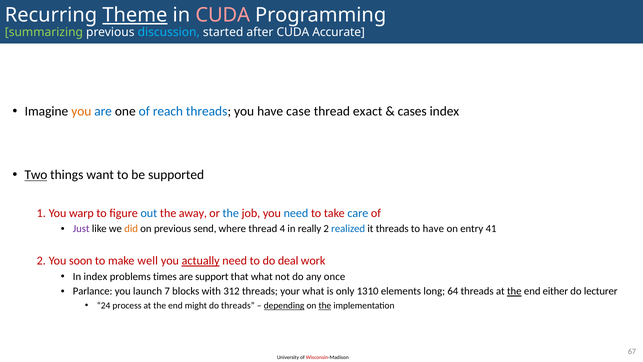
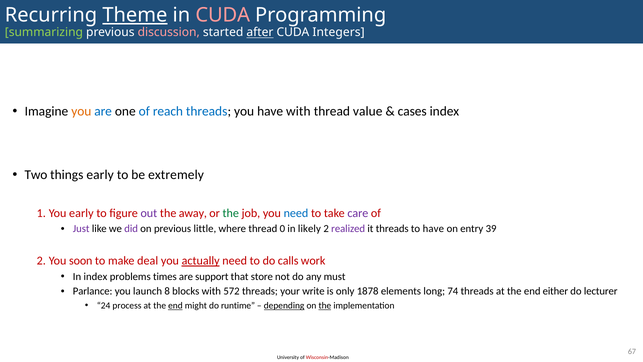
discussion colour: light blue -> pink (169, 32)
after underline: none -> present (260, 32)
Accurate: Accurate -> Integers (339, 32)
have case: case -> with (298, 111)
exact: exact -> value (368, 111)
Two underline: present -> none (36, 175)
things want: want -> early (100, 175)
supported: supported -> extremely (176, 175)
warp: warp -> early (81, 213)
out colour: blue -> purple (149, 213)
the colour: blue -> green (231, 213)
care colour: blue -> purple (358, 213)
did colour: orange -> purple (131, 229)
send: send -> little (205, 229)
4: 4 -> 0 (282, 229)
really: really -> likely (309, 229)
realized colour: blue -> purple (348, 229)
41: 41 -> 39 (491, 229)
well: well -> deal (148, 261)
deal: deal -> calls (288, 261)
that what: what -> store (262, 276)
once: once -> must (335, 276)
7: 7 -> 8 (167, 291)
312: 312 -> 572 (232, 291)
your what: what -> write (313, 291)
1310: 1310 -> 1878 (368, 291)
64: 64 -> 74 (453, 291)
the underline: present -> none (514, 291)
end underline: none -> present (175, 305)
do threads: threads -> runtime (238, 305)
